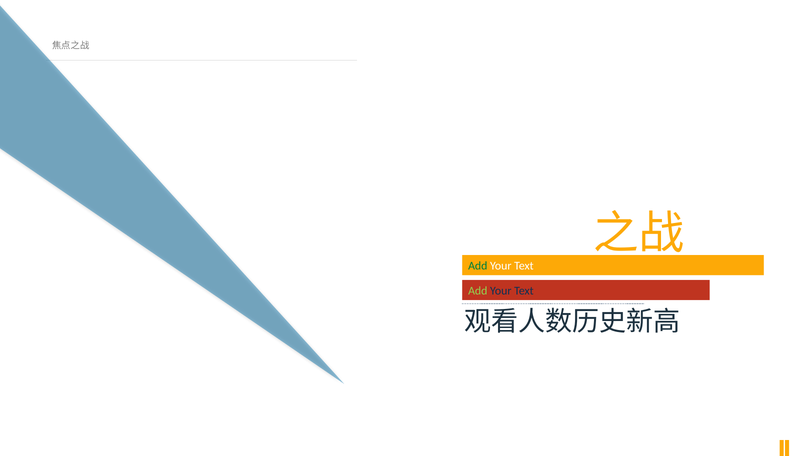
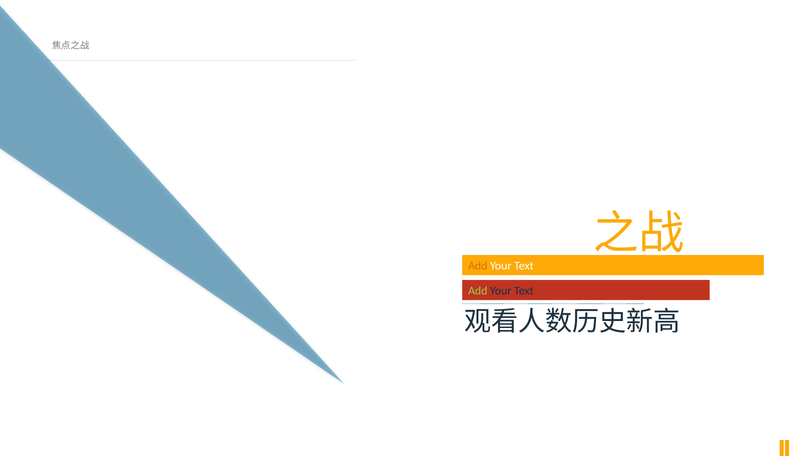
Add colour: green -> orange (478, 266)
